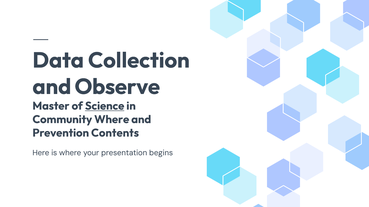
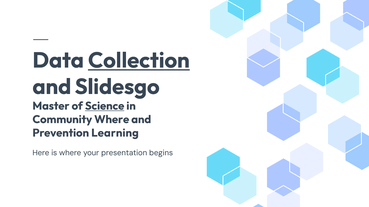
Collection underline: none -> present (139, 61)
Observe: Observe -> Slidesgo (117, 87)
Contents: Contents -> Learning (115, 133)
